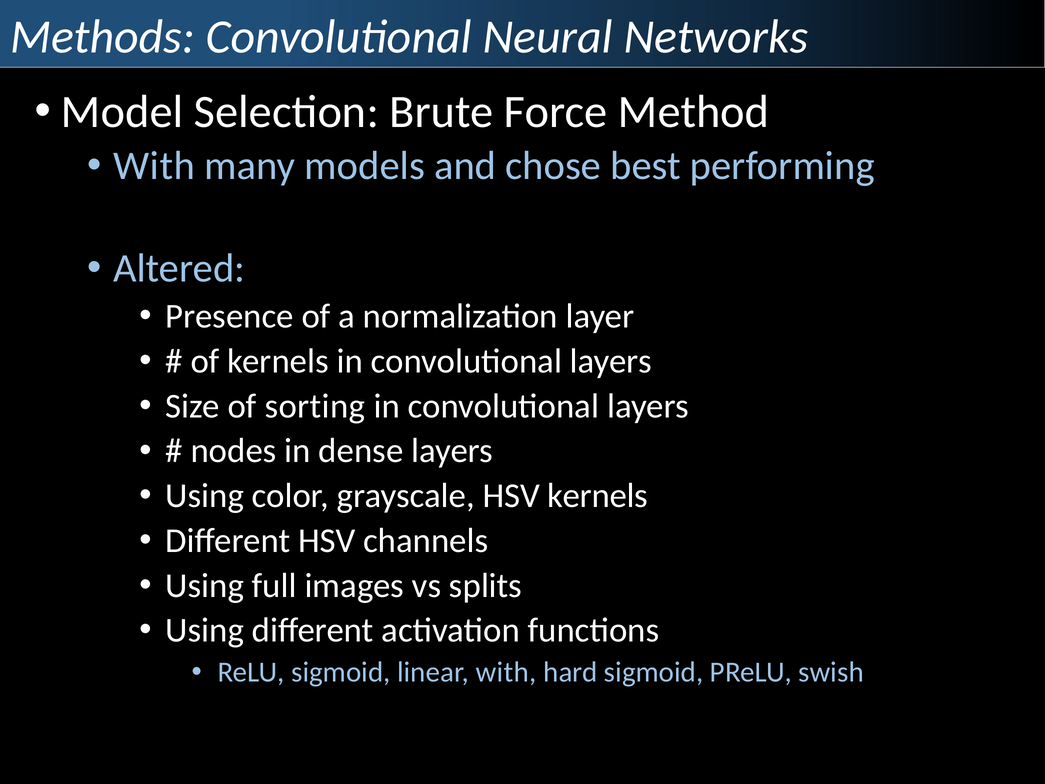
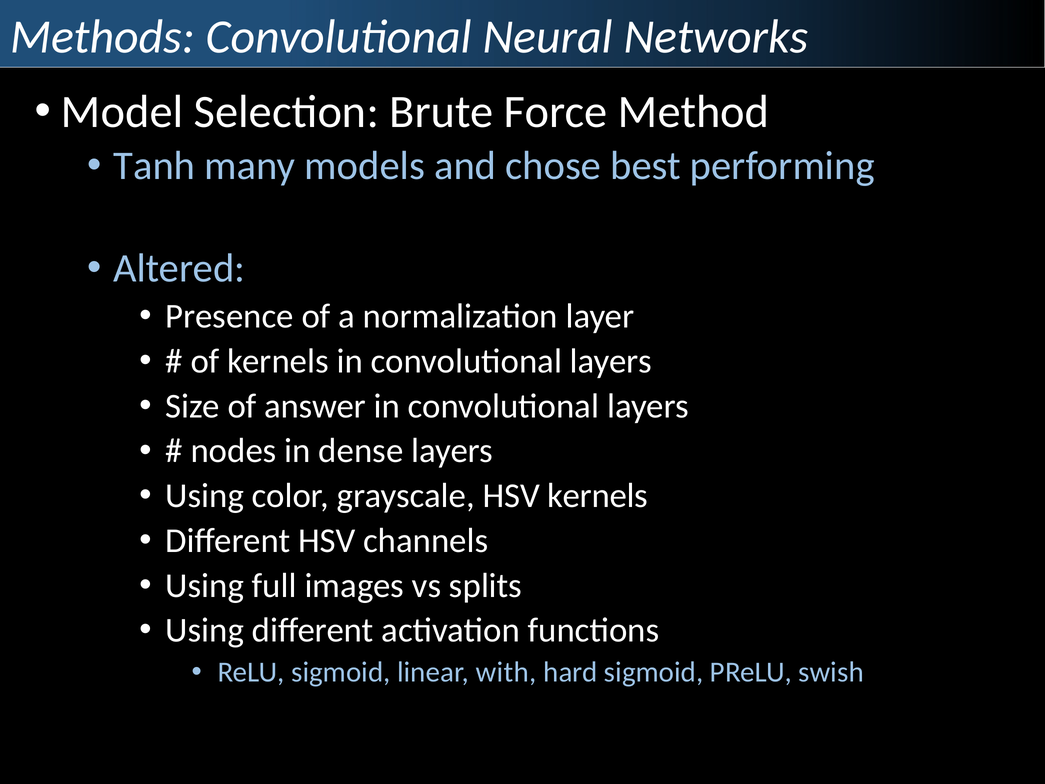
With: With -> Tanh (154, 166)
sorting: sorting -> answer (315, 406)
